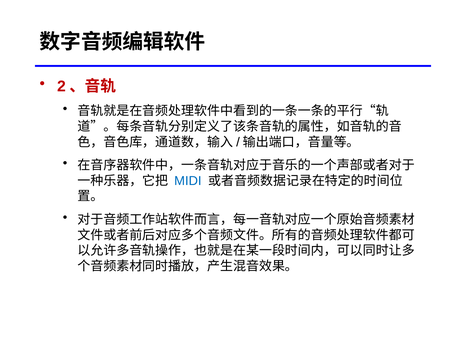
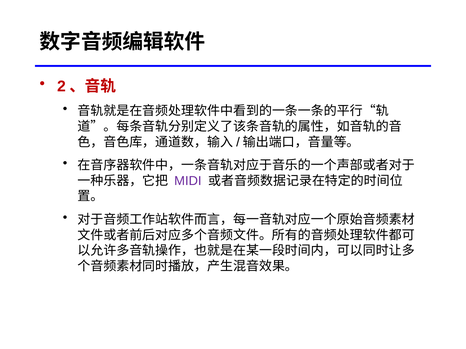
MIDI colour: blue -> purple (188, 181)
